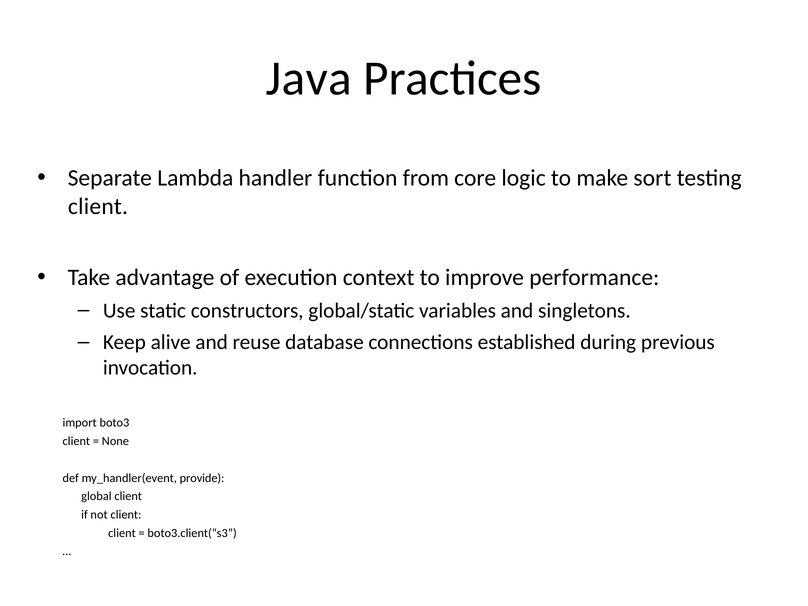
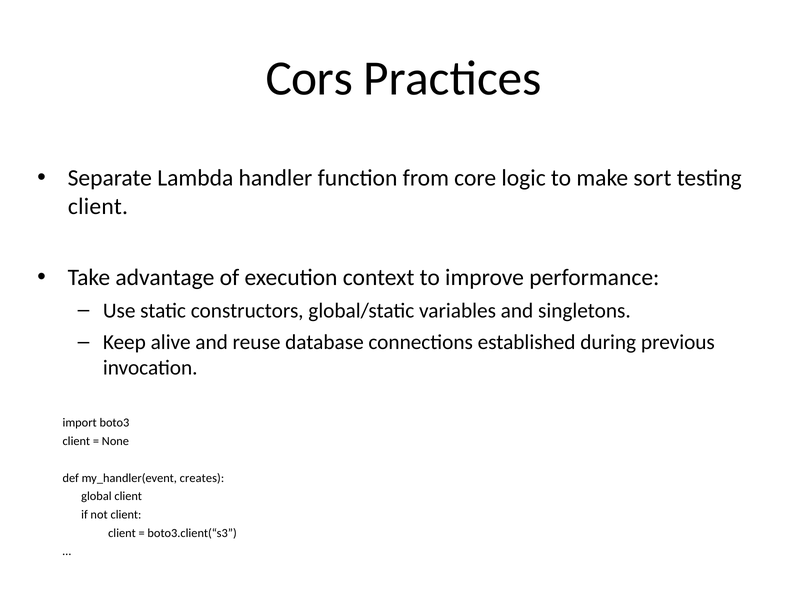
Java: Java -> Cors (309, 78)
provide: provide -> creates (202, 478)
